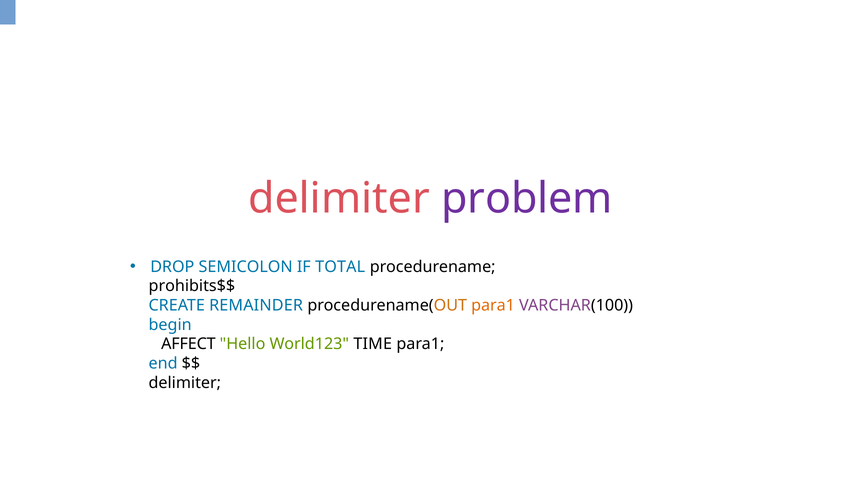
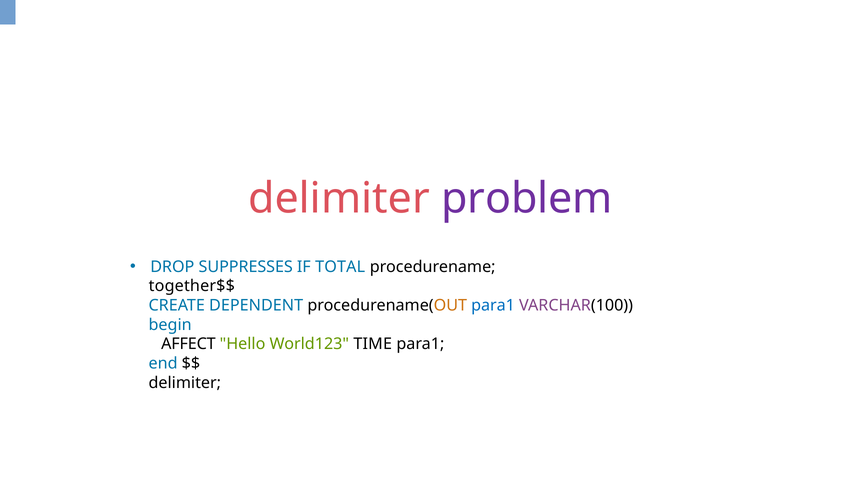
SEMICOLON: SEMICOLON -> SUPPRESSES (246, 267)
prohibits$$: prohibits$$ -> together$$ (192, 286)
REMAINDER: REMAINDER -> DEPENDENT (256, 306)
para1 colour: orange -> blue (493, 306)
